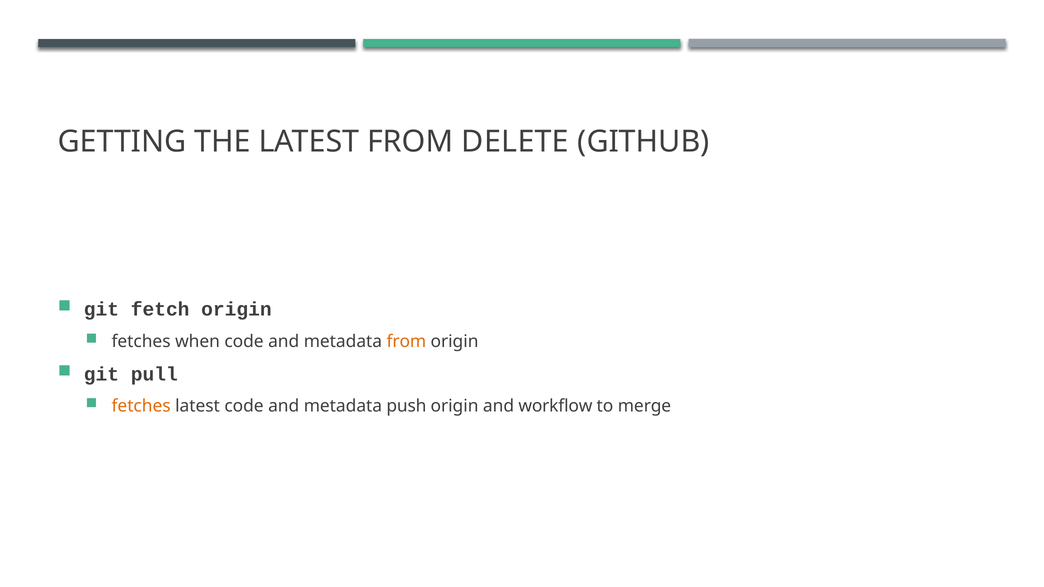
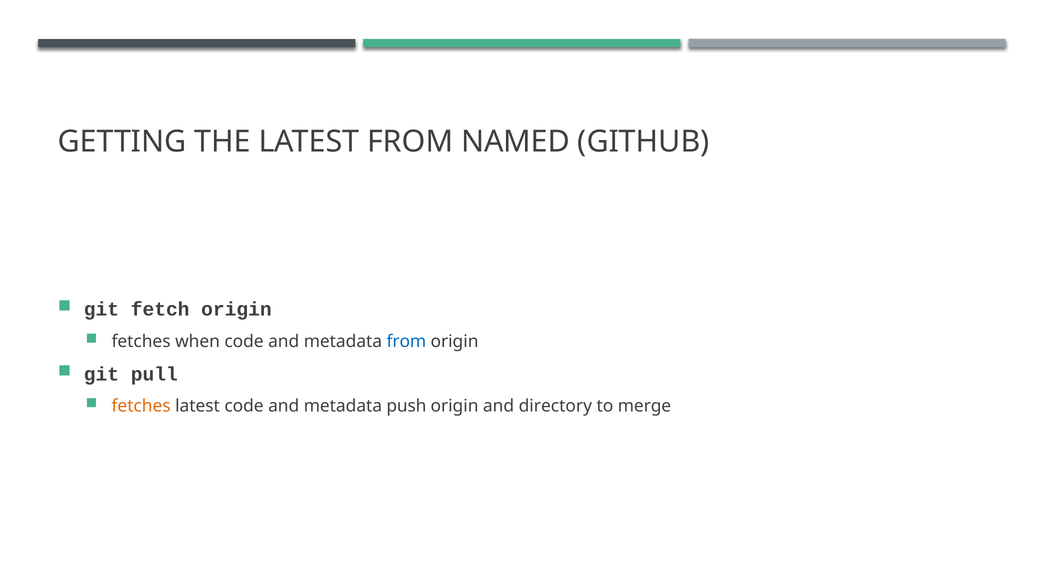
DELETE: DELETE -> NAMED (515, 142)
from colour: orange -> blue (406, 342)
workflow: workflow -> directory (555, 406)
